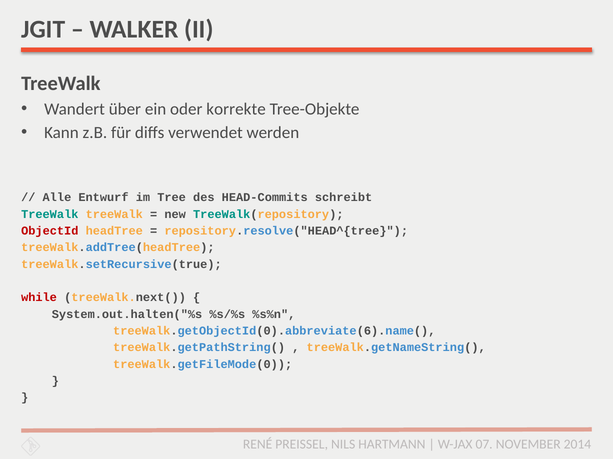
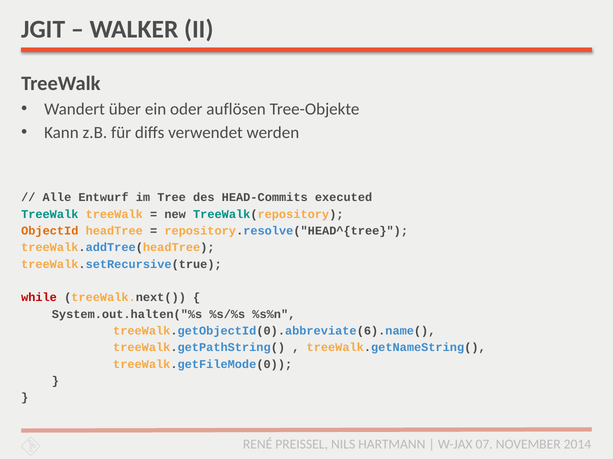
korrekte: korrekte -> auflösen (236, 109)
schreibt: schreibt -> executed (344, 198)
ObjectId colour: red -> orange (50, 231)
